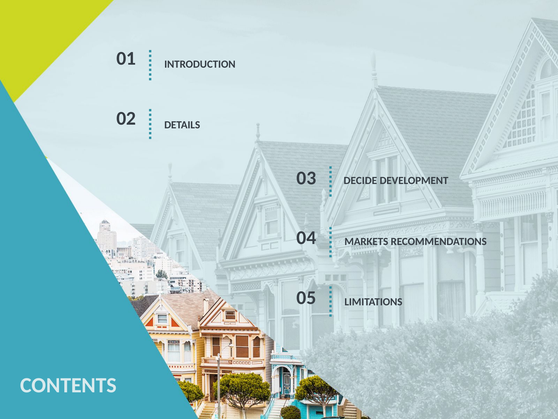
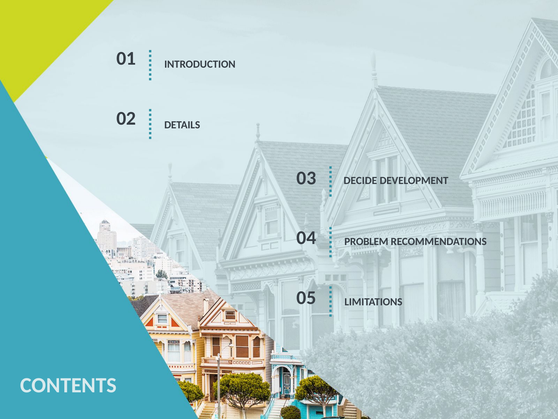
MARKETS: MARKETS -> PROBLEM (366, 241)
